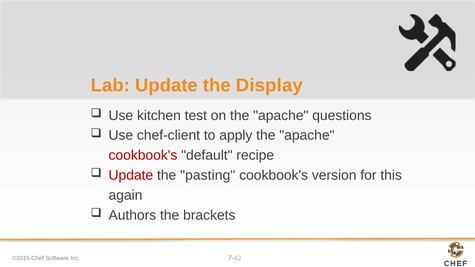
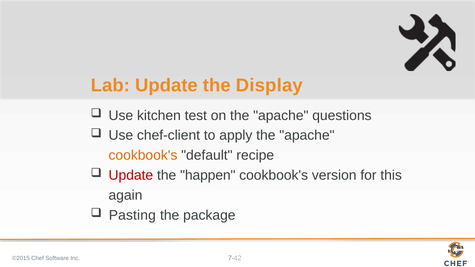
cookbook's colour: red -> orange (143, 155)
pasting: pasting -> happen (208, 175)
Authors: Authors -> Pasting (132, 215)
brackets: brackets -> package (209, 215)
